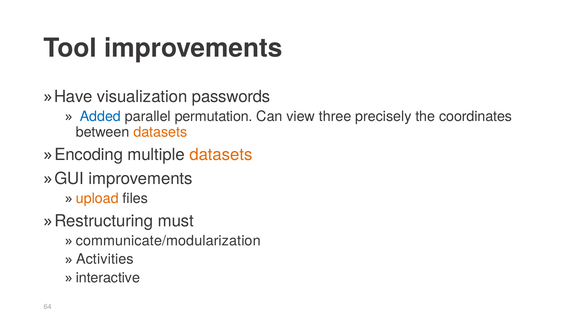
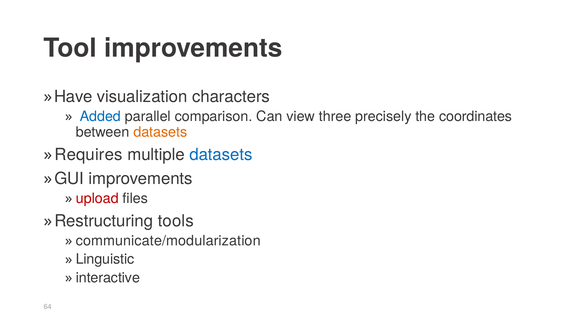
passwords: passwords -> characters (231, 97)
permutation: permutation -> comparison (214, 116)
Encoding: Encoding -> Requires (88, 155)
datasets colour: orange -> blue (221, 155)
upload colour: orange -> red (97, 198)
must: must -> tools (176, 221)
Activities: Activities -> Linguistic (105, 259)
